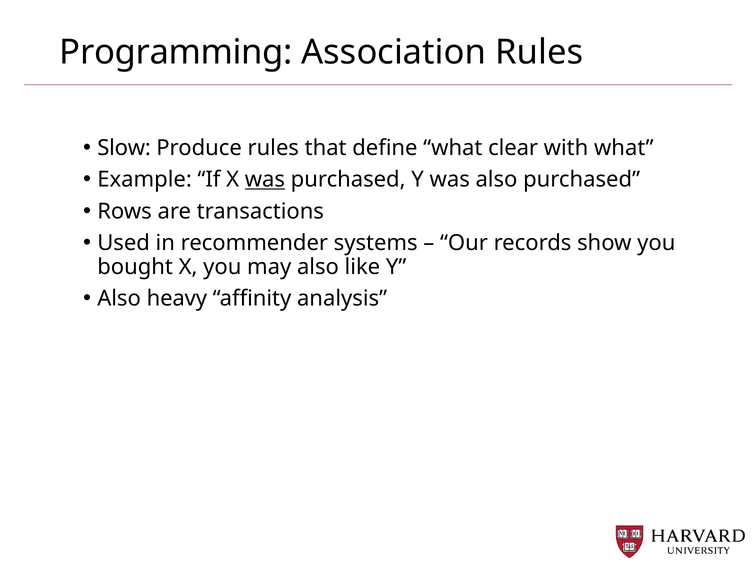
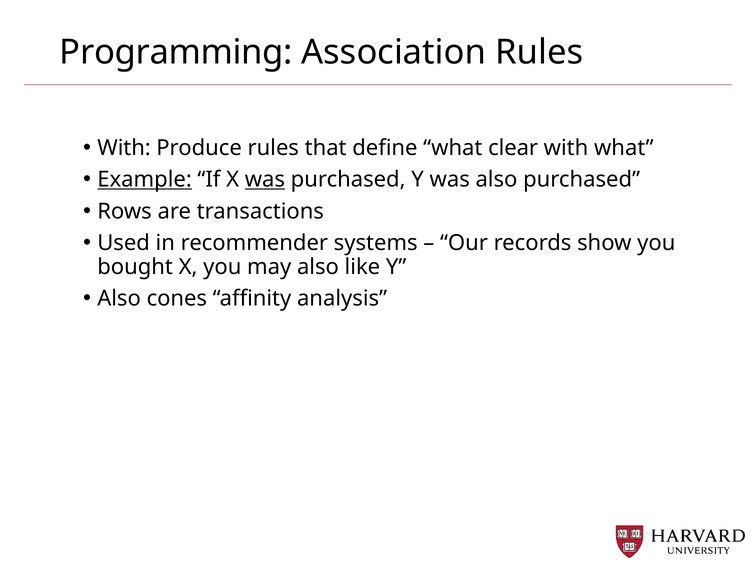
Slow: Slow -> With (124, 148)
Example underline: none -> present (145, 180)
heavy: heavy -> cones (177, 298)
